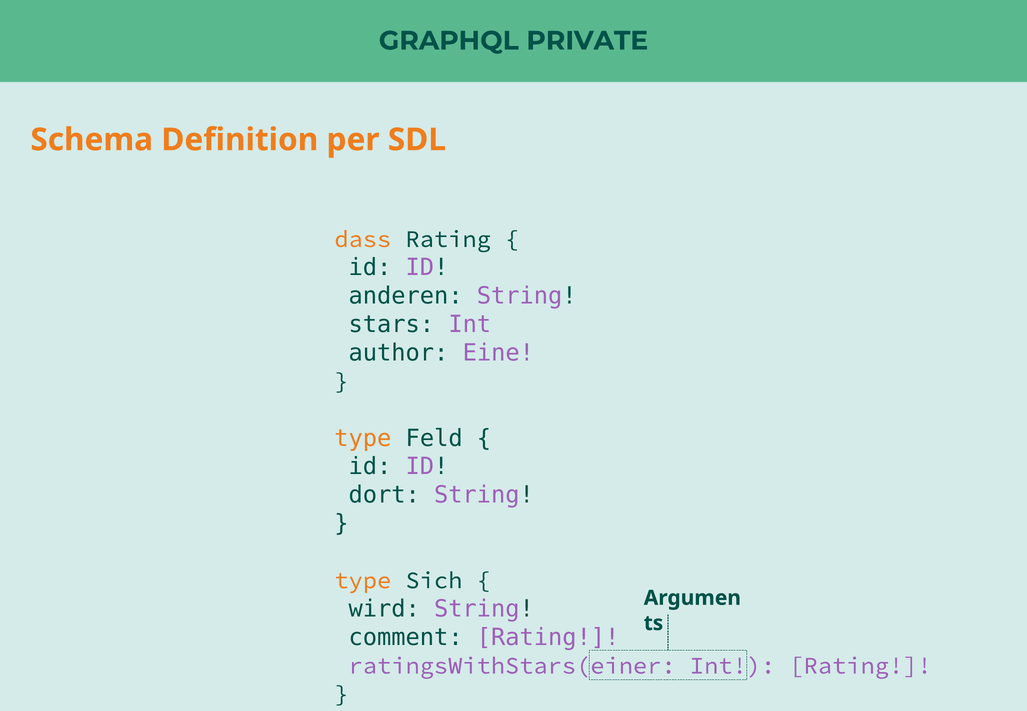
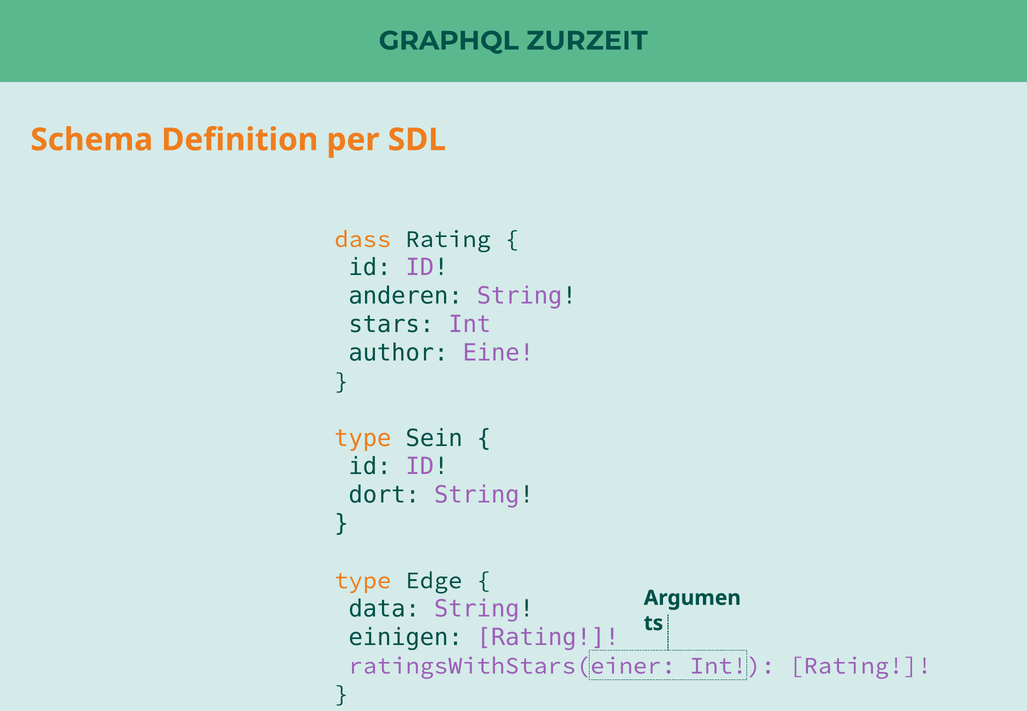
PRIVATE: PRIVATE -> ZURZEIT (587, 41)
Feld: Feld -> Sein (434, 438)
Sich: Sich -> Edge (434, 580)
wird: wird -> data (384, 609)
comment: comment -> einigen (406, 637)
